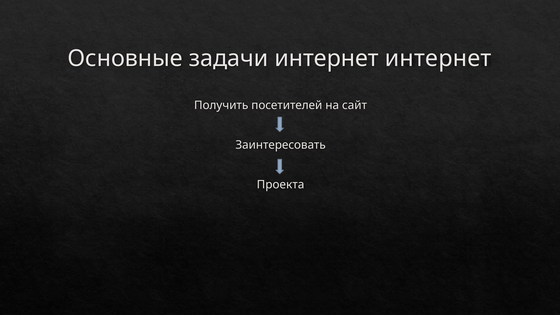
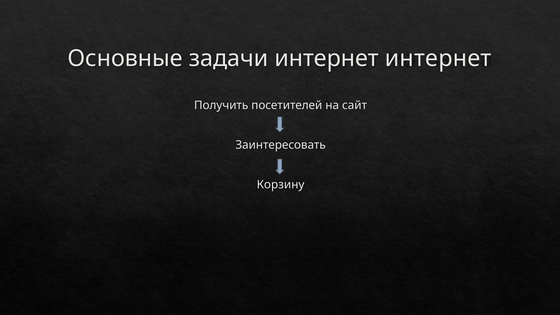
Проекта: Проекта -> Корзину (281, 185)
